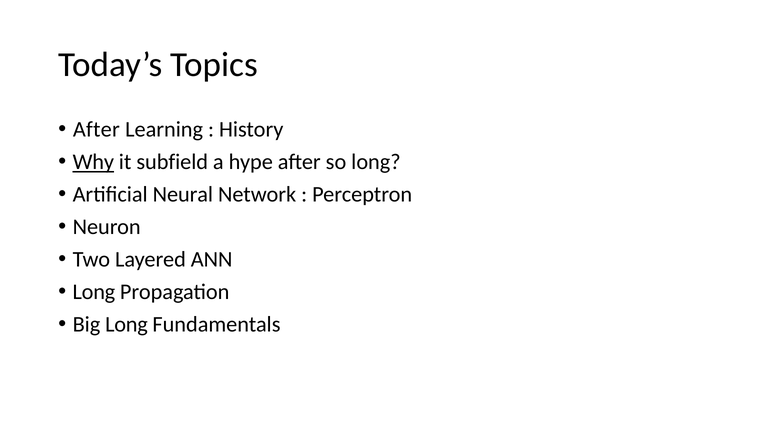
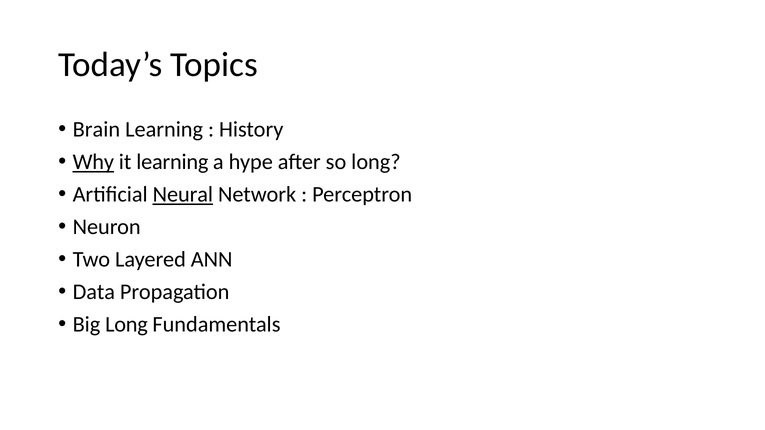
After: After -> Brain (96, 130)
it subfield: subfield -> learning (172, 162)
Neural underline: none -> present (183, 195)
Long: Long -> Data (94, 292)
